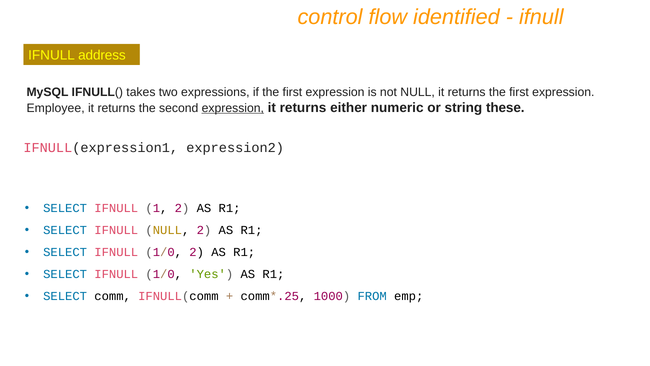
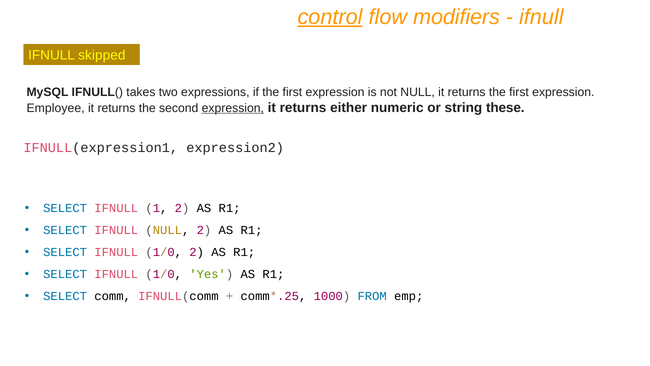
control underline: none -> present (330, 17)
identified: identified -> modifiers (456, 17)
address: address -> skipped (102, 55)
